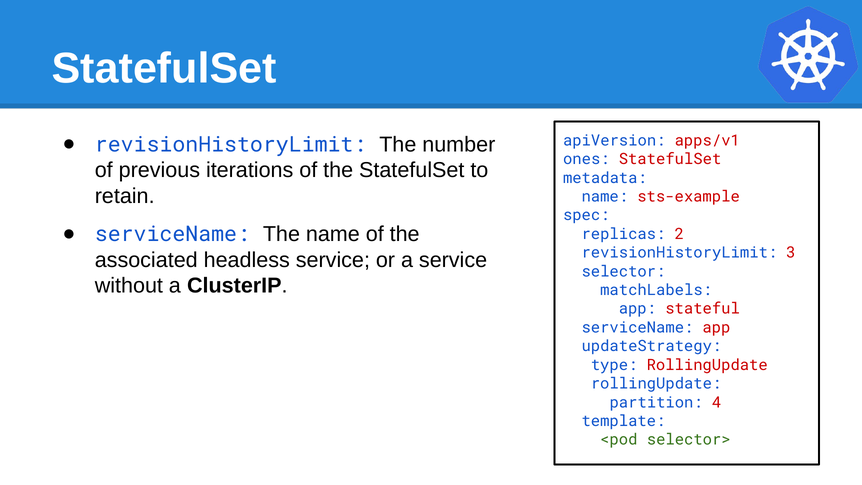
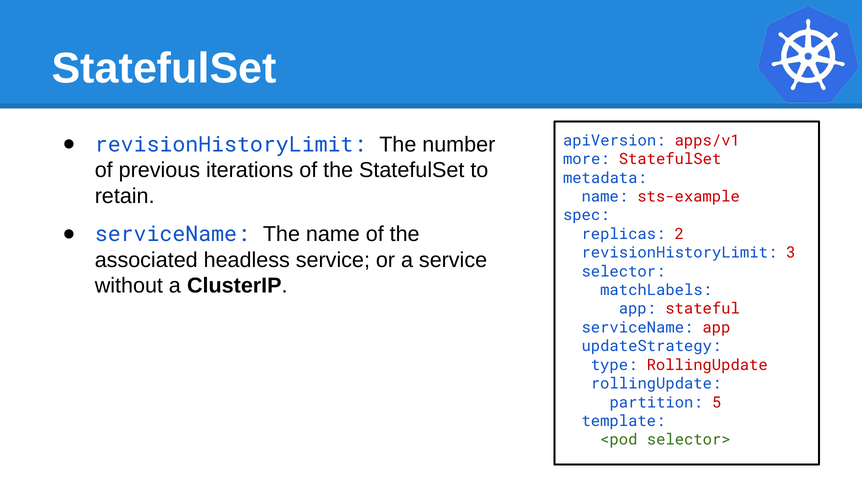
ones: ones -> more (586, 159)
4: 4 -> 5 (717, 402)
